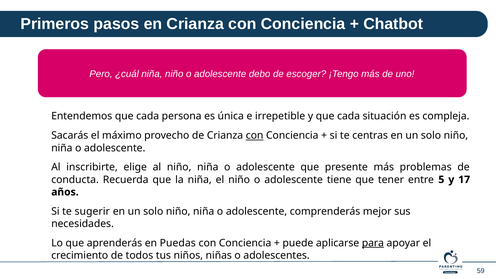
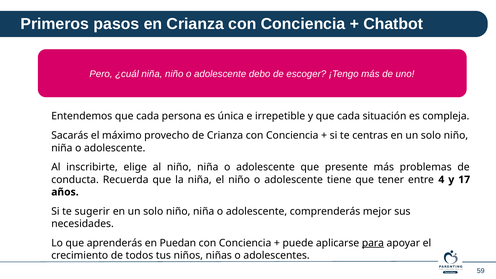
con underline: present -> none (255, 136)
5: 5 -> 4 (441, 180)
Puedas: Puedas -> Puedan (178, 243)
